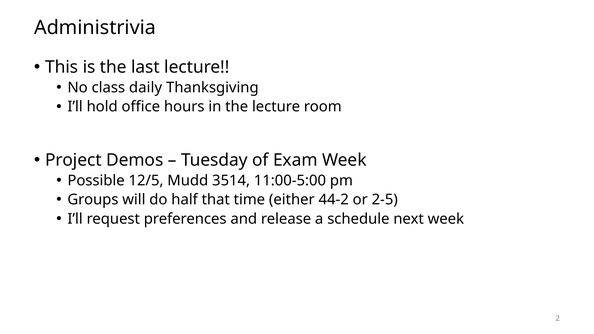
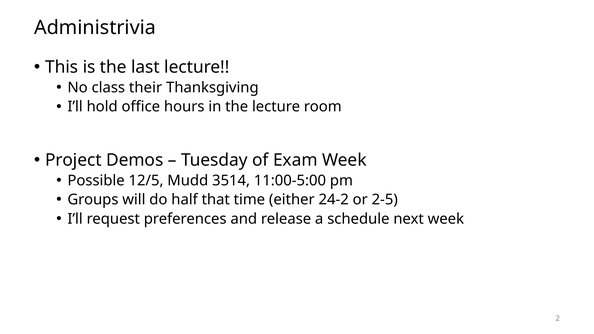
daily: daily -> their (146, 88)
44-2: 44-2 -> 24-2 (334, 200)
